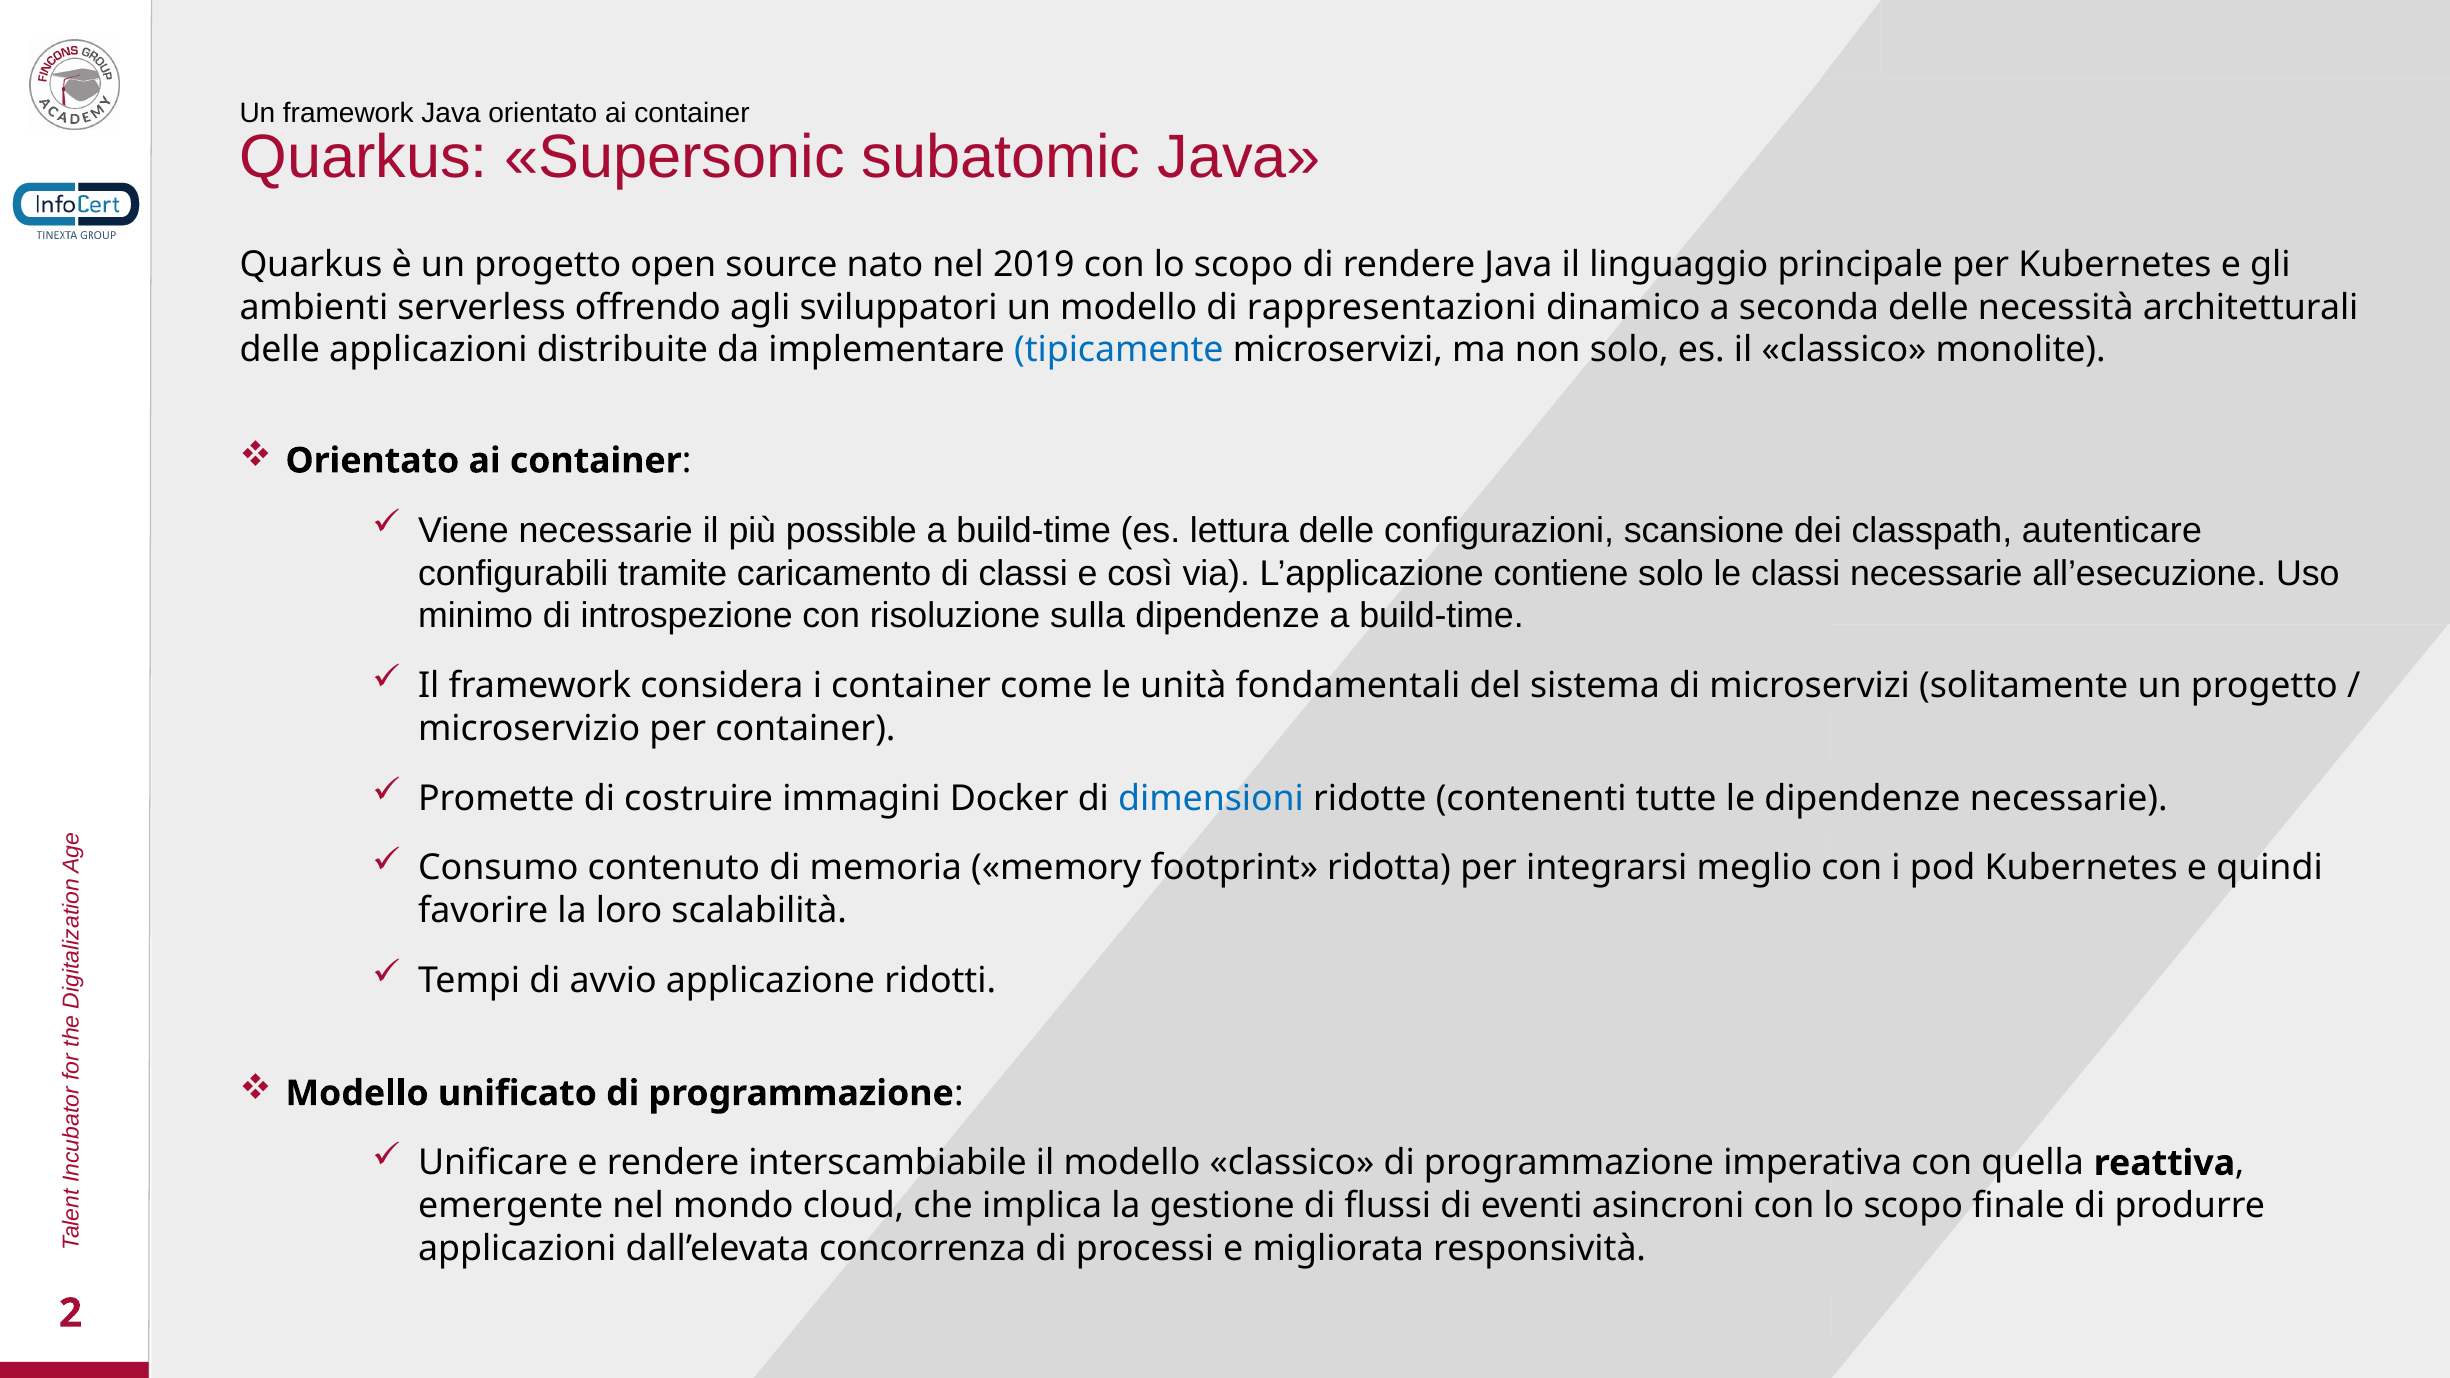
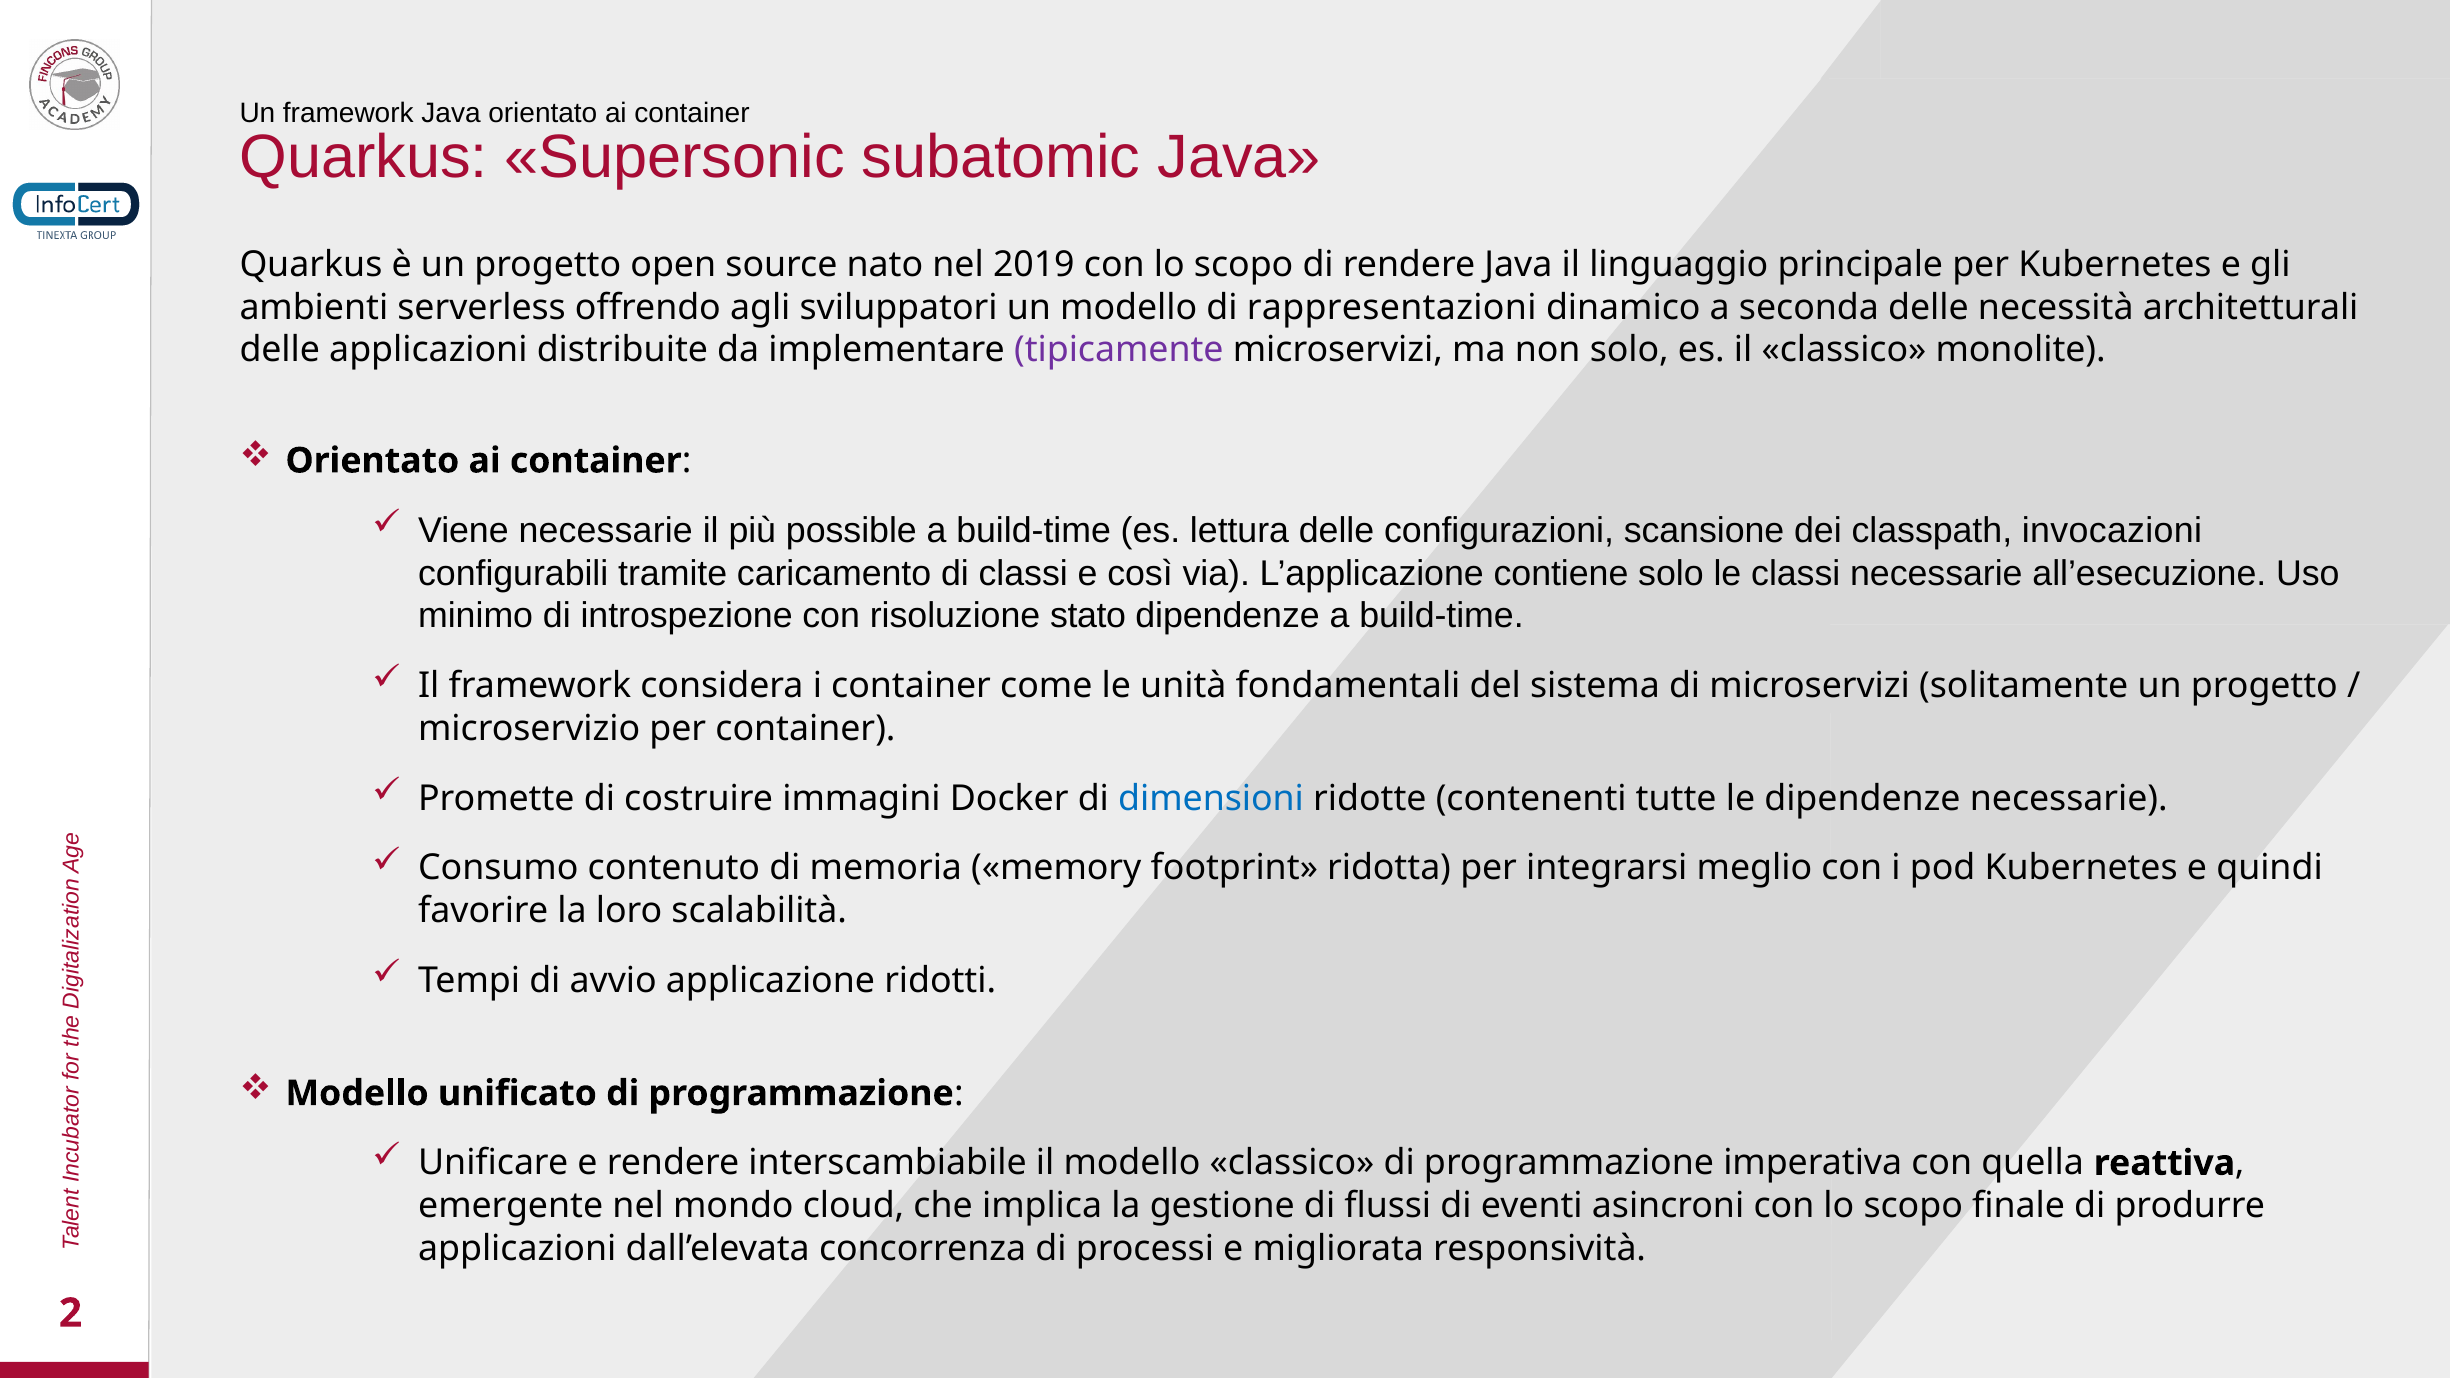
tipicamente colour: blue -> purple (1119, 350)
autenticare: autenticare -> invocazioni (2112, 530)
sulla: sulla -> stato (1088, 616)
